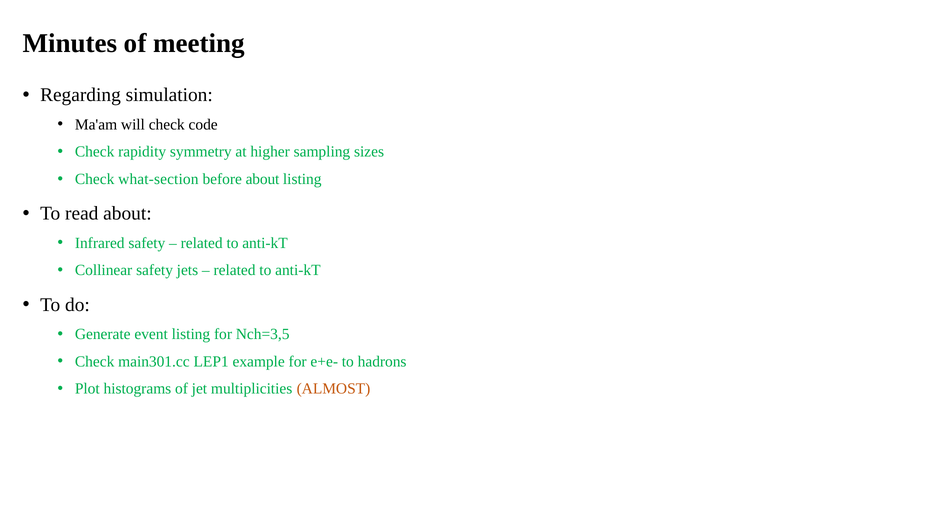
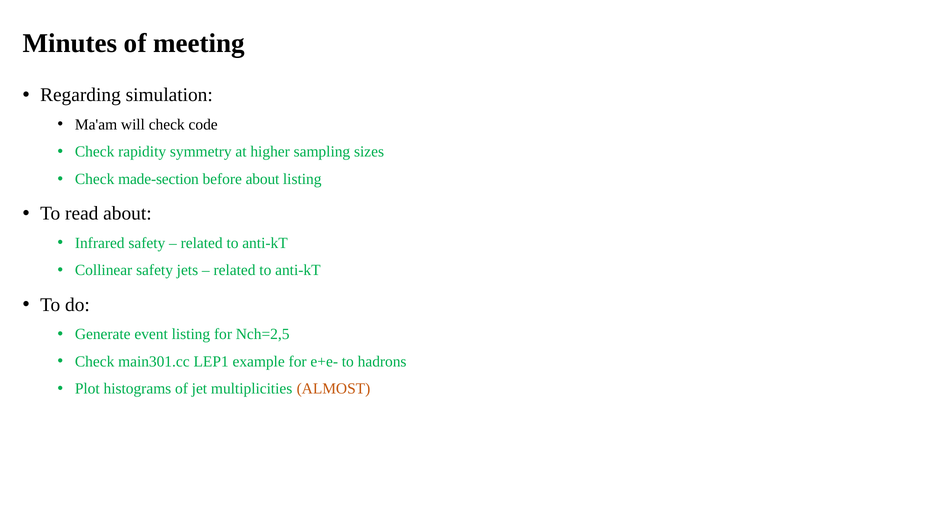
what-section: what-section -> made-section (159, 179)
Nch=3,5: Nch=3,5 -> Nch=2,5 (263, 334)
